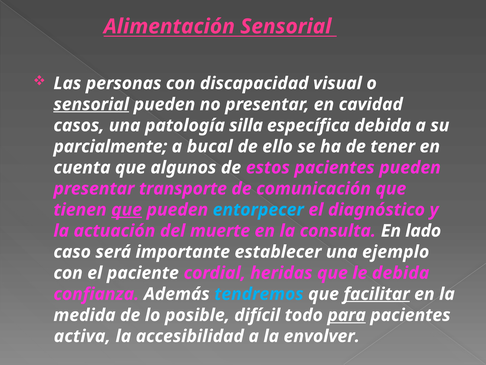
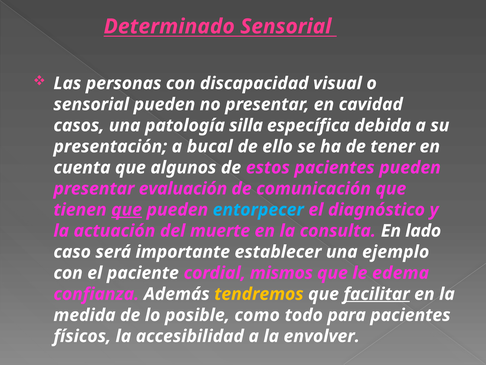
Alimentación: Alimentación -> Determinado (169, 26)
sensorial underline: present -> none (91, 104)
parcialmente: parcialmente -> presentación (110, 146)
transporte: transporte -> evaluación (183, 188)
heridas: heridas -> mismos (281, 273)
le debida: debida -> edema (401, 273)
tendremos colour: light blue -> yellow (259, 294)
difícil: difícil -> como (257, 315)
para underline: present -> none (347, 315)
activa: activa -> físicos (82, 336)
